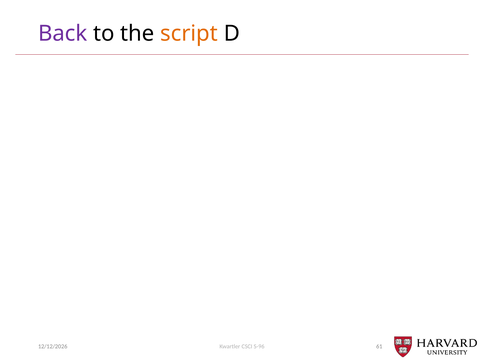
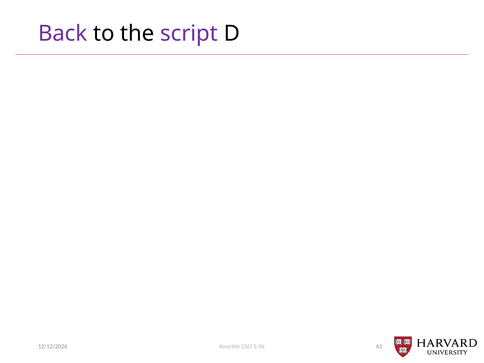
script colour: orange -> purple (189, 34)
